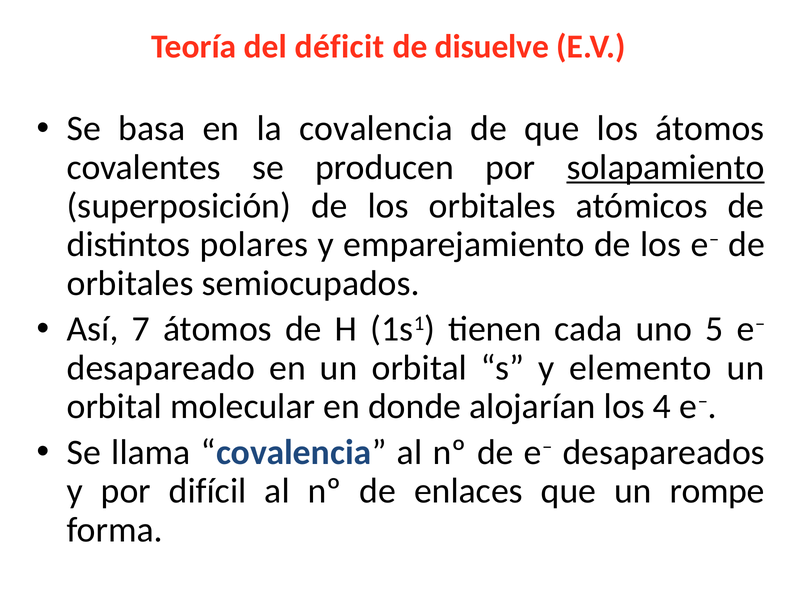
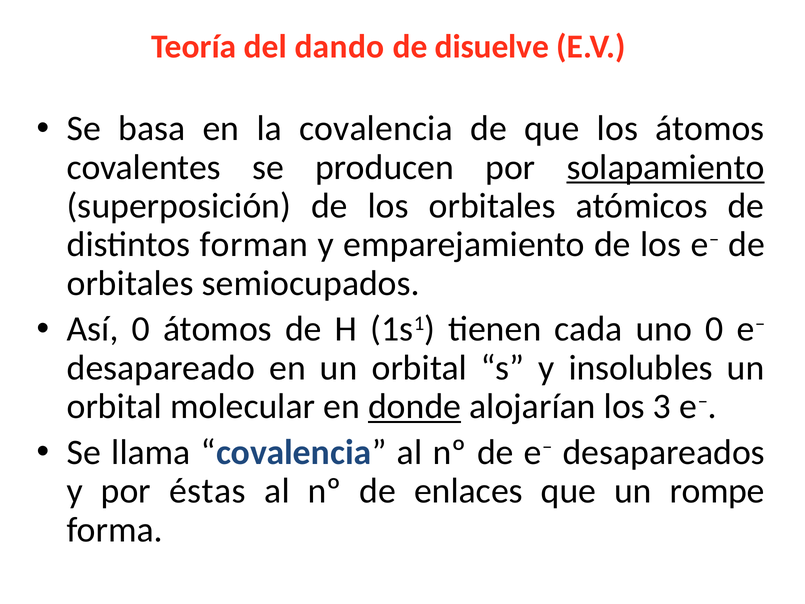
déficit: déficit -> dando (340, 47)
polares: polares -> forman (254, 244)
Así 7: 7 -> 0 (141, 329)
uno 5: 5 -> 0 (714, 329)
elemento: elemento -> insolubles (641, 368)
donde underline: none -> present (415, 406)
4: 4 -> 3 (662, 406)
difícil: difícil -> éstas (207, 491)
